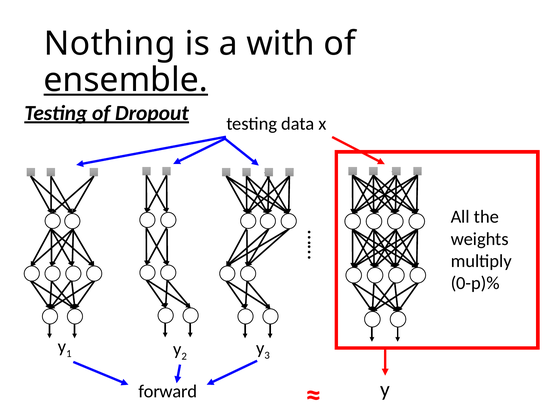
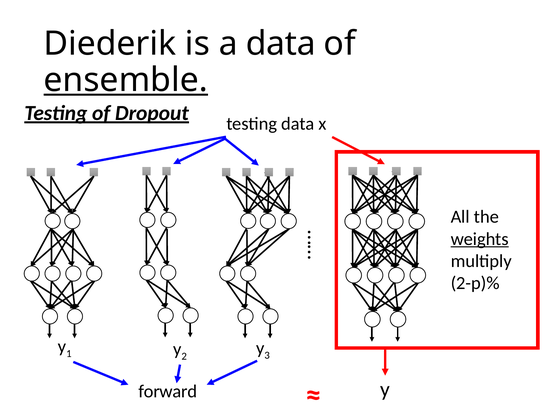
Nothing: Nothing -> Diederik (110, 44)
a with: with -> data (281, 44)
weights underline: none -> present (480, 239)
0-p)%: 0-p)% -> 2-p)% (475, 284)
